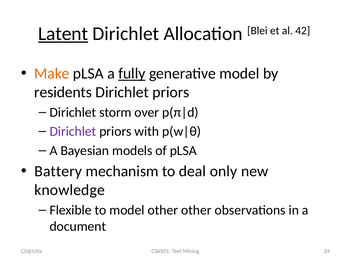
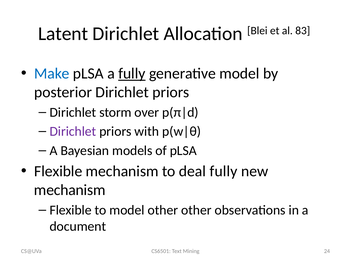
Latent underline: present -> none (63, 34)
42: 42 -> 83 (303, 31)
Make colour: orange -> blue (52, 74)
residents: residents -> posterior (63, 92)
Battery: Battery -> Flexible (58, 171)
deal only: only -> fully (224, 171)
knowledge: knowledge -> mechanism (70, 190)
